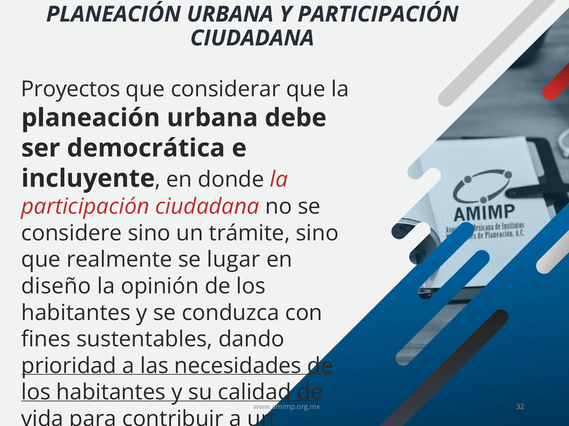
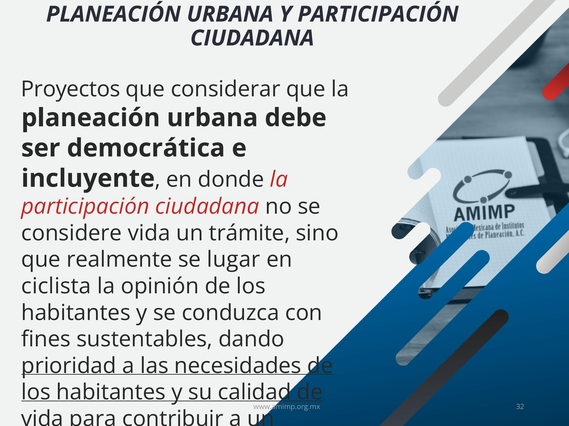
considere sino: sino -> vida (149, 234)
diseño: diseño -> ciclista (56, 287)
